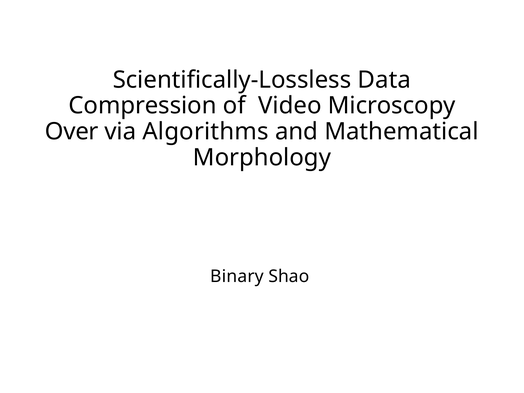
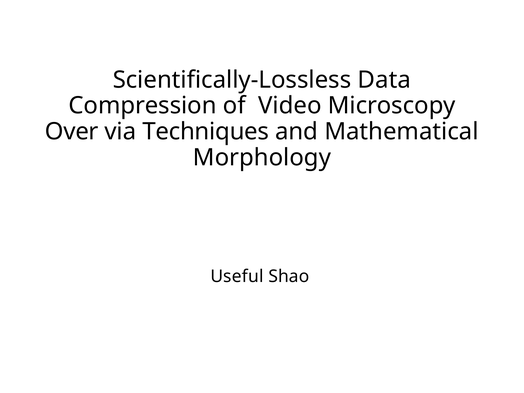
Algorithms: Algorithms -> Techniques (206, 132)
Binary: Binary -> Useful (237, 276)
